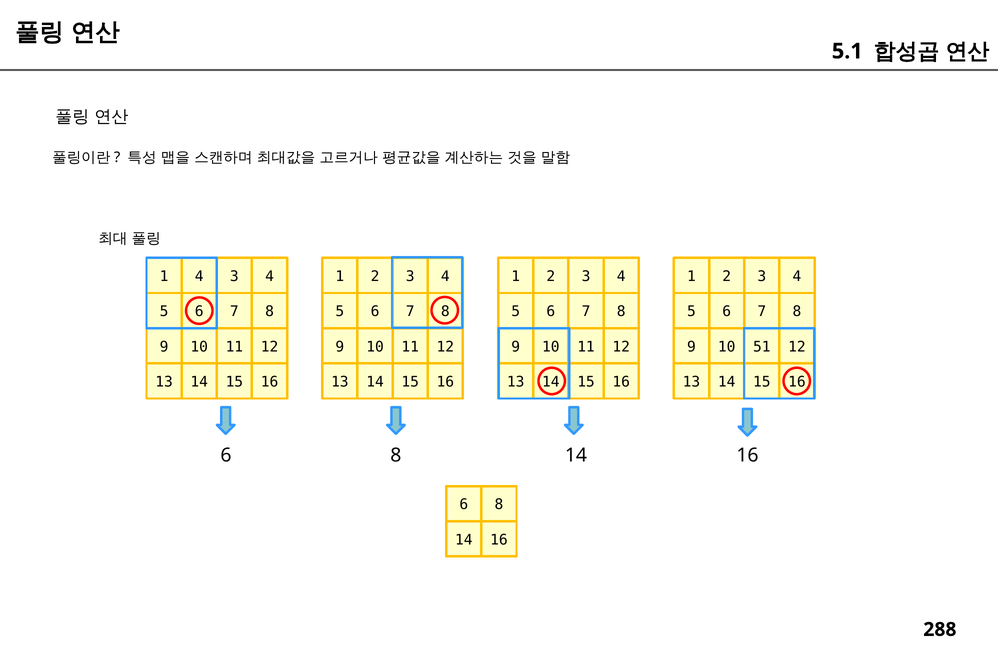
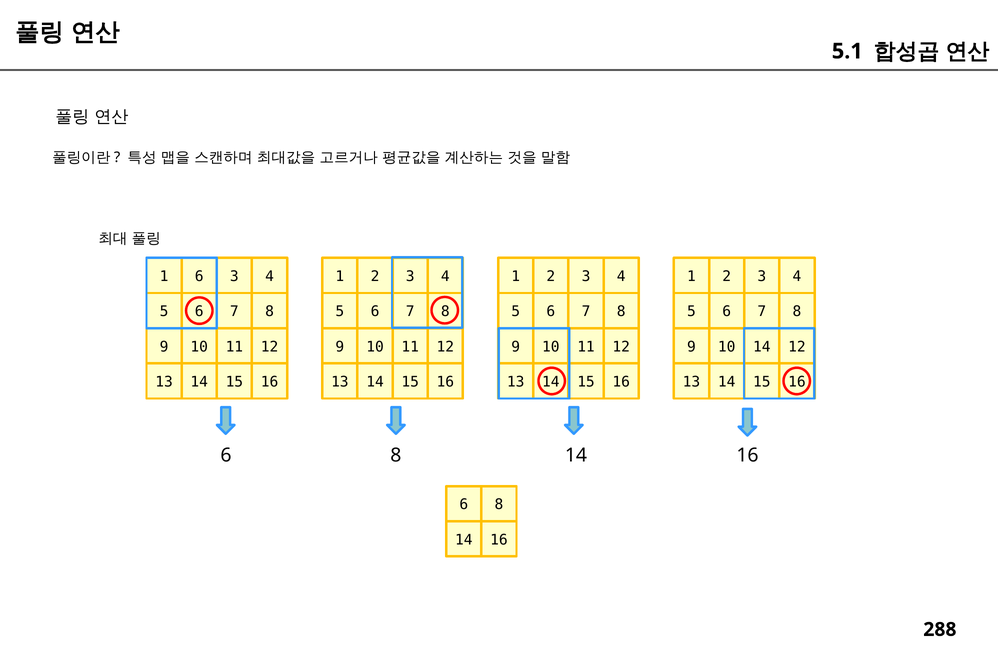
1 4: 4 -> 6 (199, 276)
10 51: 51 -> 14 (762, 347)
